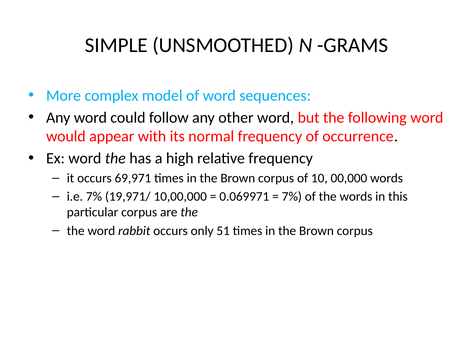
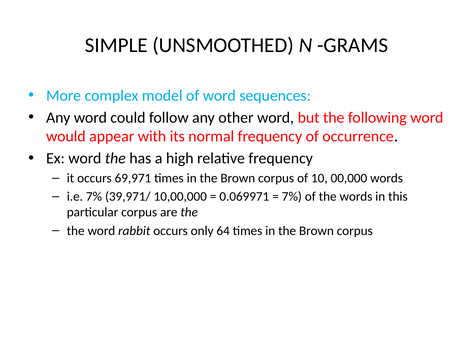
19,971/: 19,971/ -> 39,971/ (128, 197)
51: 51 -> 64 (223, 231)
